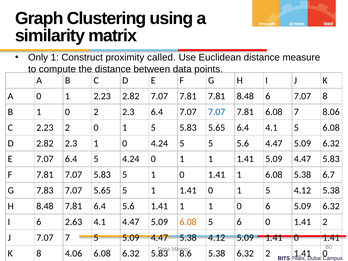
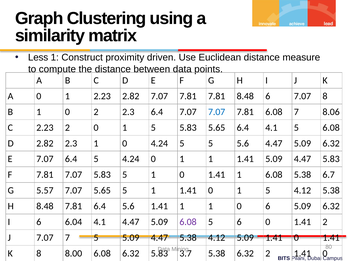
Only: Only -> Less (38, 58)
called: called -> driven (161, 58)
7.83: 7.83 -> 5.57 (45, 190)
2.63: 2.63 -> 6.04 (74, 222)
6.08 colour: orange -> purple (188, 222)
4.06: 4.06 -> 8.00 (74, 253)
8.6: 8.6 -> 3.7 (186, 253)
